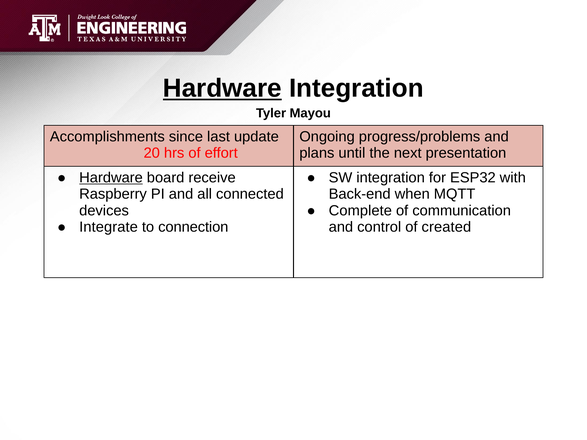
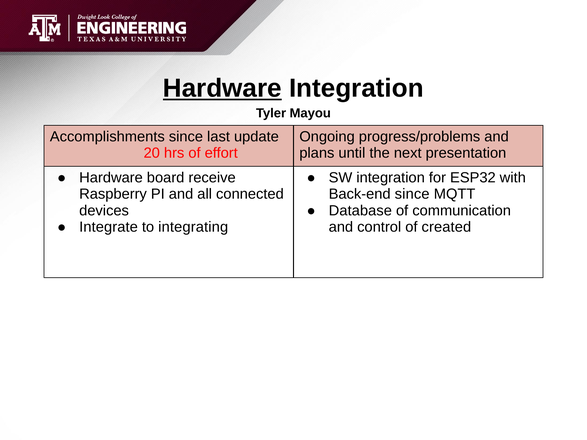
Hardware underline: present -> none (111, 178)
Back-end when: when -> since (412, 194)
Complete: Complete -> Database (360, 211)
connection: connection -> integrating (193, 227)
